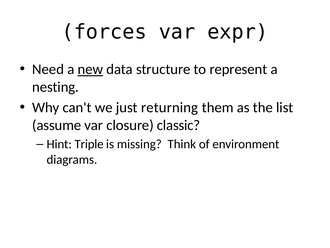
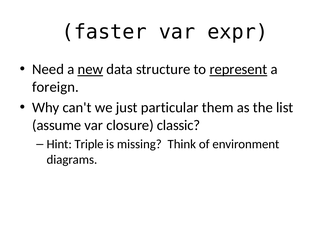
forces: forces -> faster (104, 32)
represent underline: none -> present (238, 69)
nesting: nesting -> foreign (55, 87)
returning: returning -> particular (170, 107)
